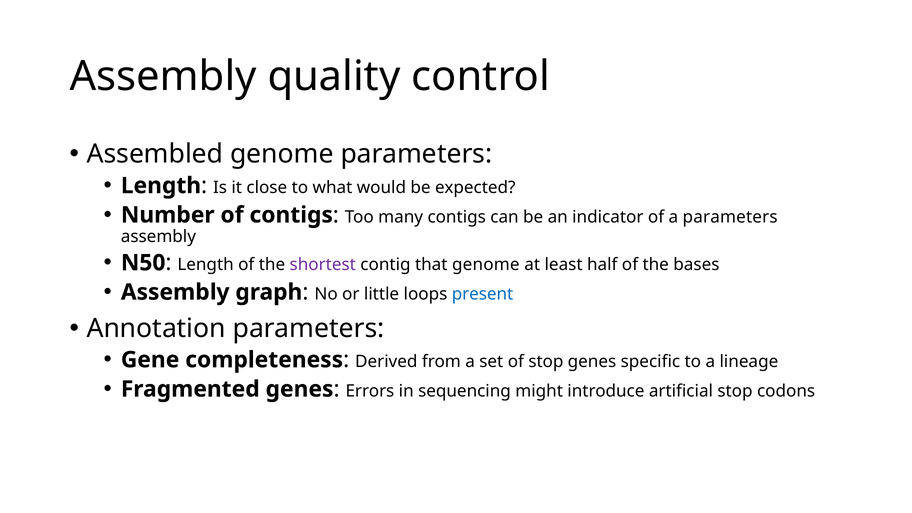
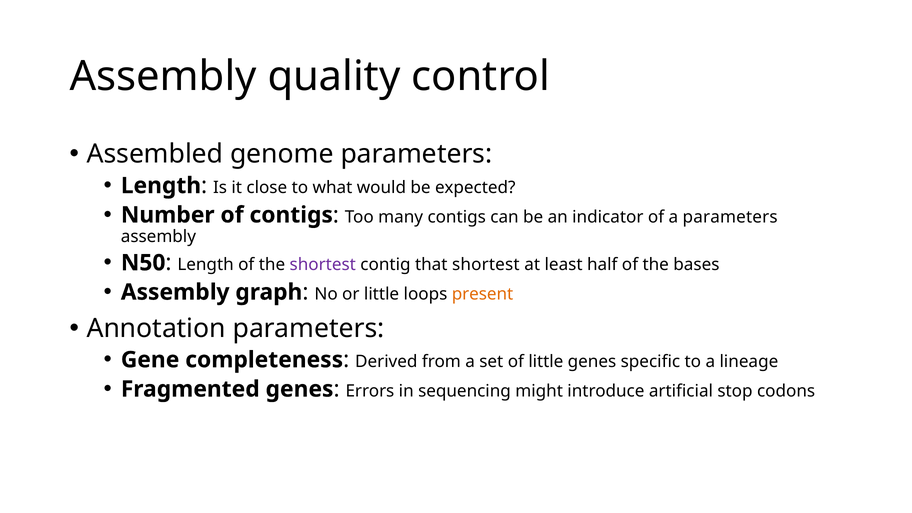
that genome: genome -> shortest (486, 265)
present colour: blue -> orange (483, 294)
of stop: stop -> little (546, 362)
